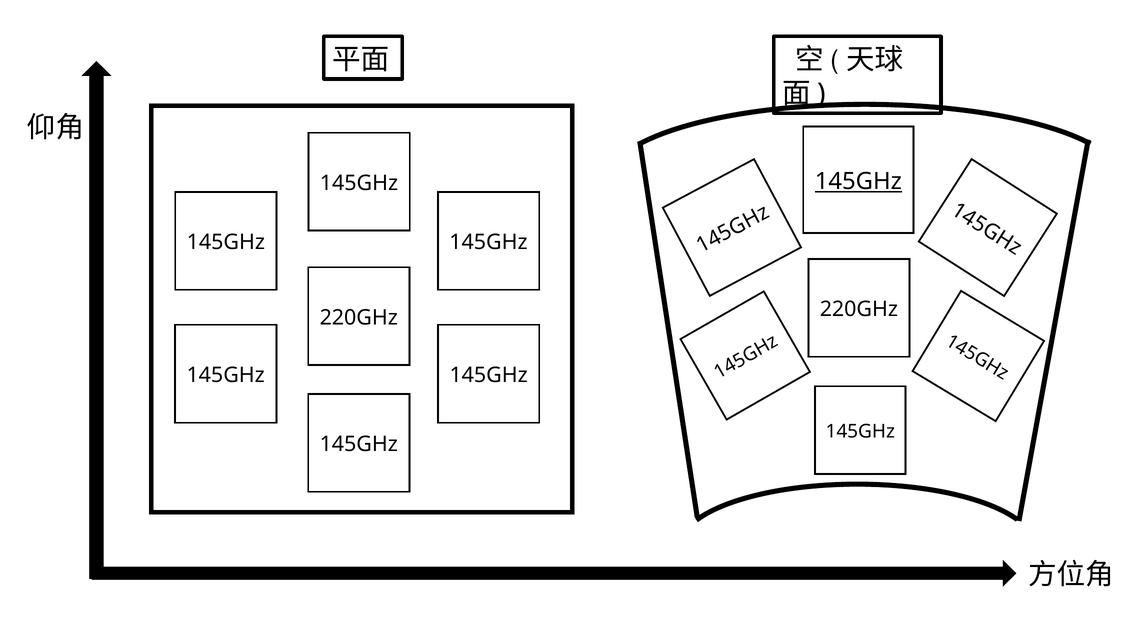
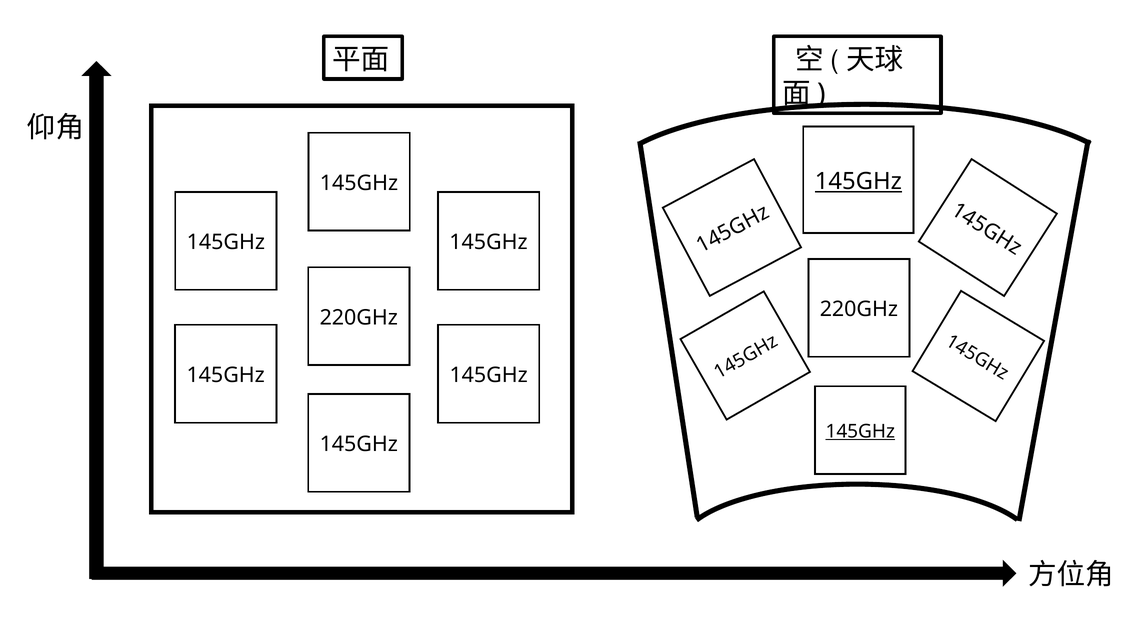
145GHz underline: none -> present (860, 432)
